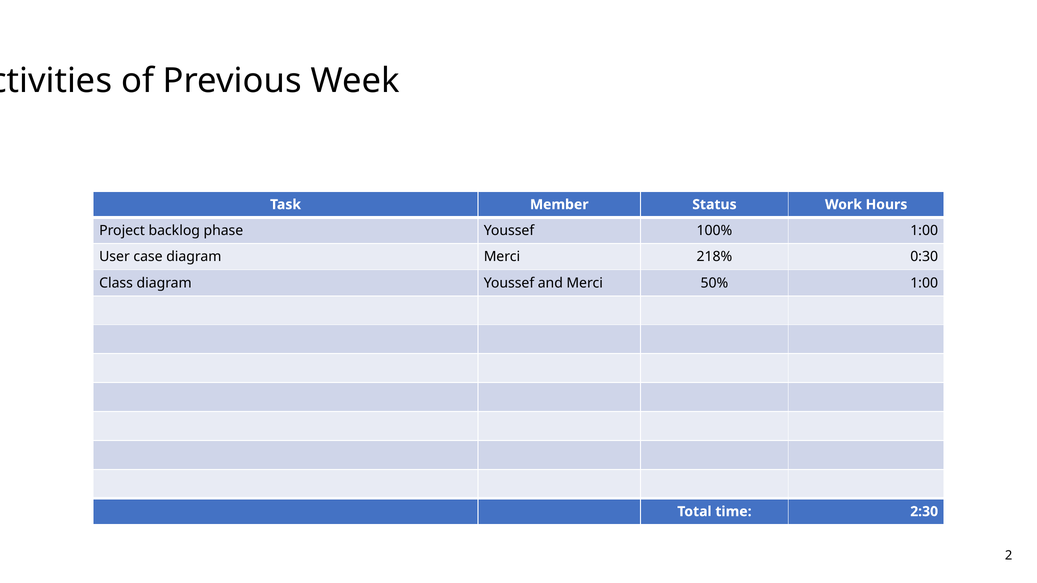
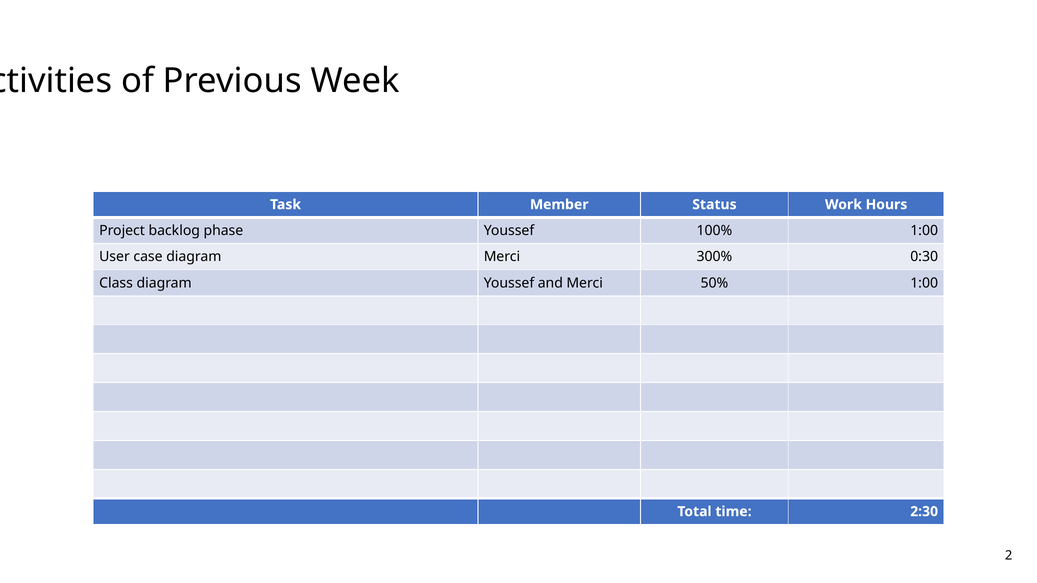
218%: 218% -> 300% (714, 257)
